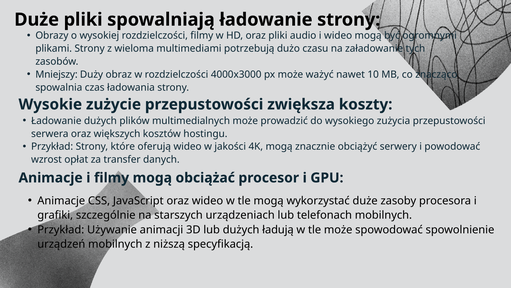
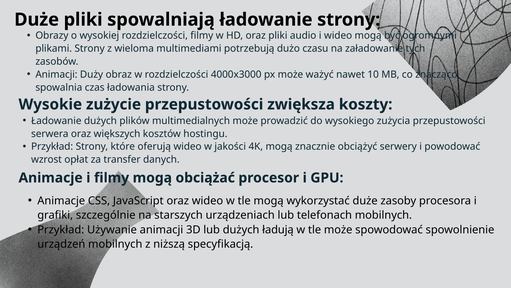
Mniejszy: Mniejszy -> Animacji (56, 74)
